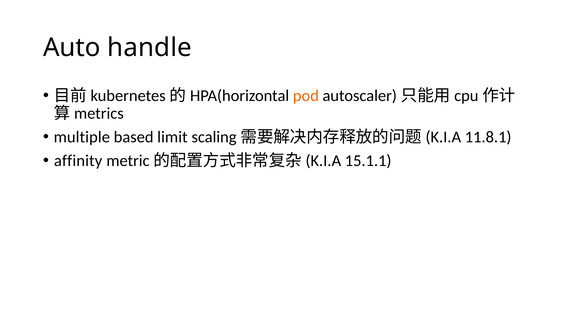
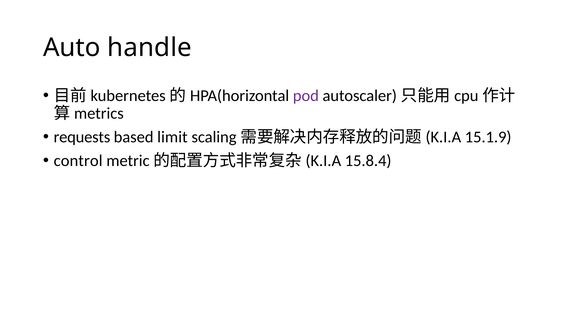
pod colour: orange -> purple (306, 96)
multiple: multiple -> requests (82, 137)
11.8.1: 11.8.1 -> 15.1.9 (488, 137)
affinity: affinity -> control (78, 161)
15.1.1: 15.1.1 -> 15.8.4 (368, 161)
